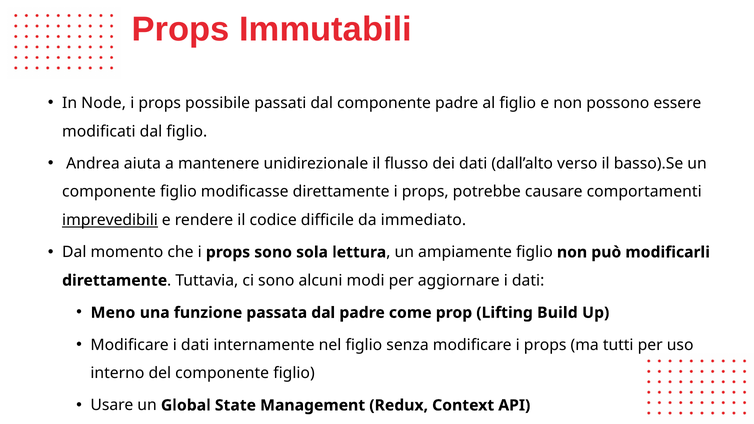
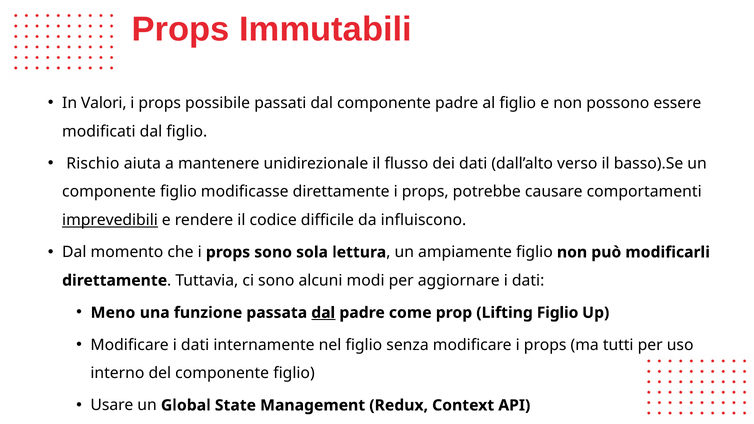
Node: Node -> Valori (104, 103)
Andrea: Andrea -> Rischio (93, 164)
immediato: immediato -> influiscono (423, 220)
dal underline: none -> present (323, 313)
Lifting Build: Build -> Figlio (558, 313)
